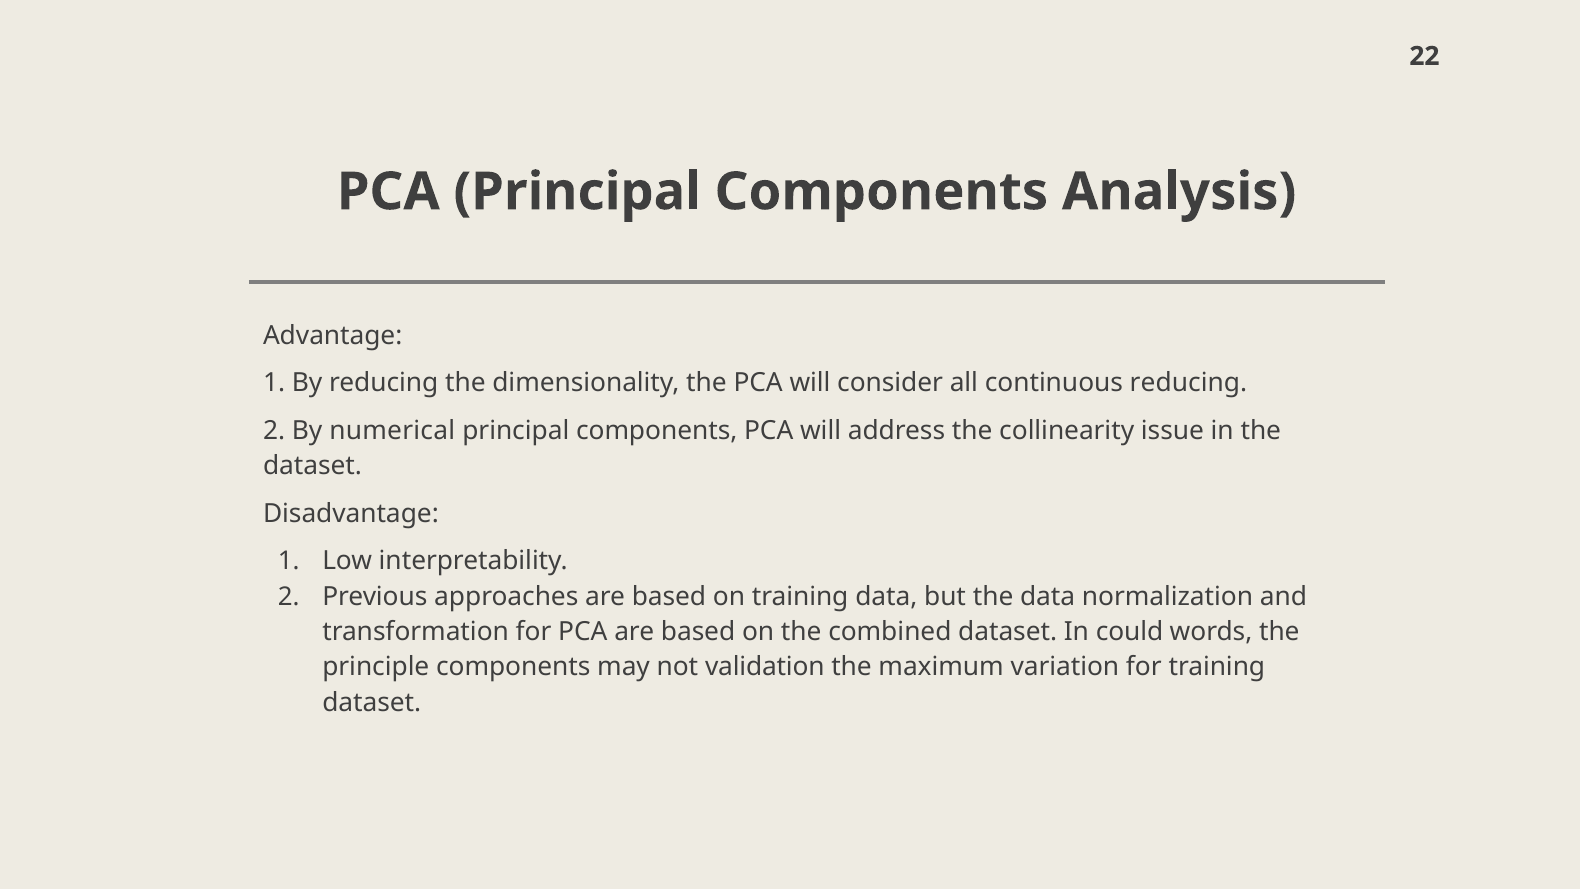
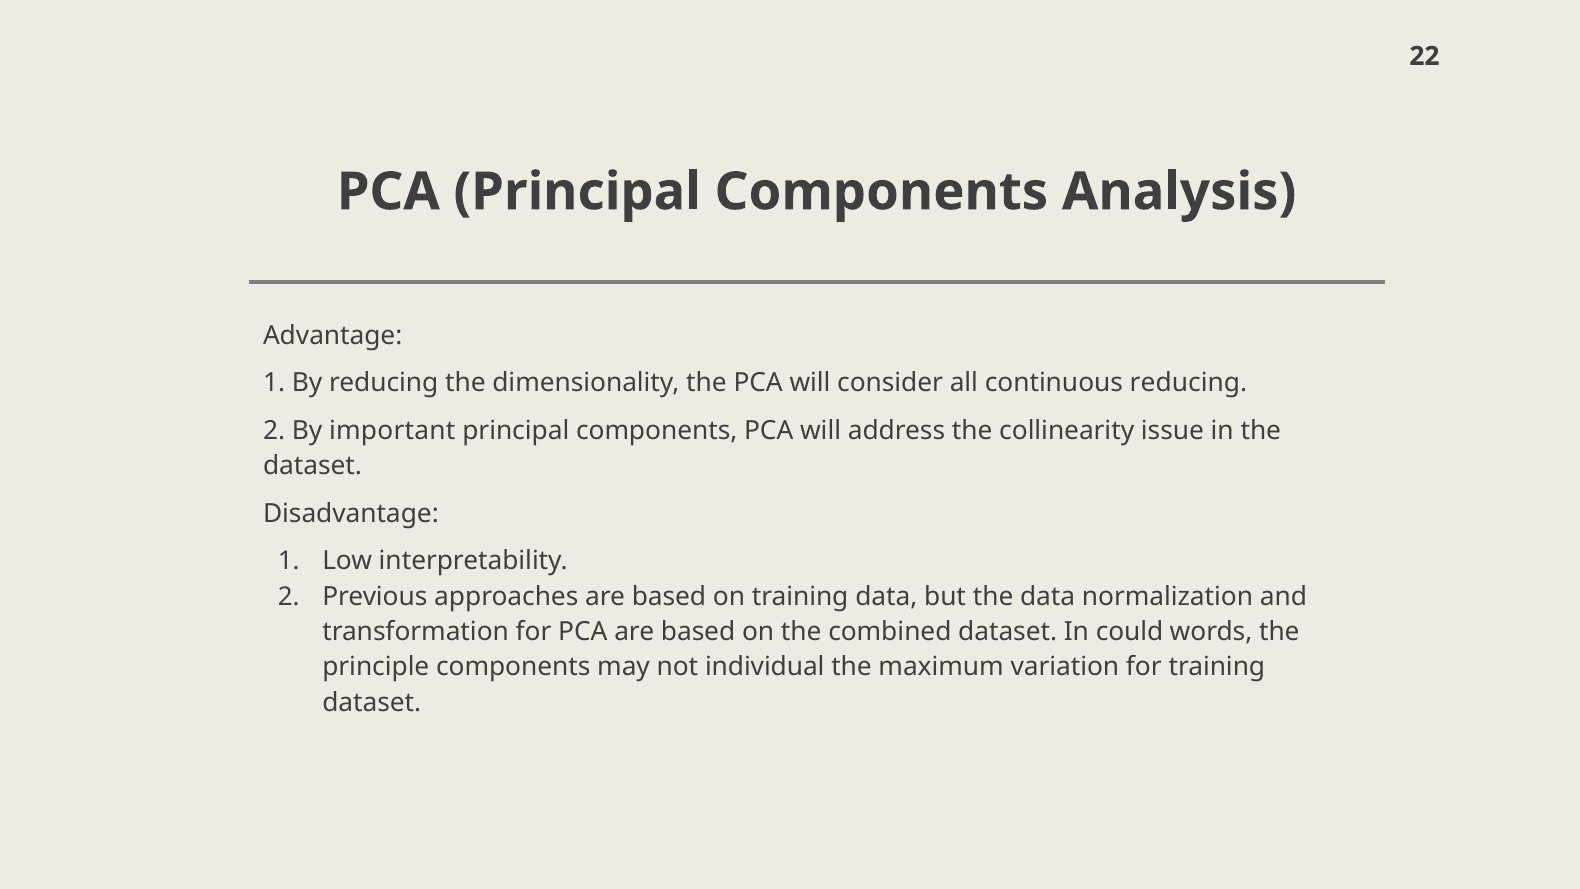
numerical: numerical -> important (392, 430)
validation: validation -> individual (765, 667)
